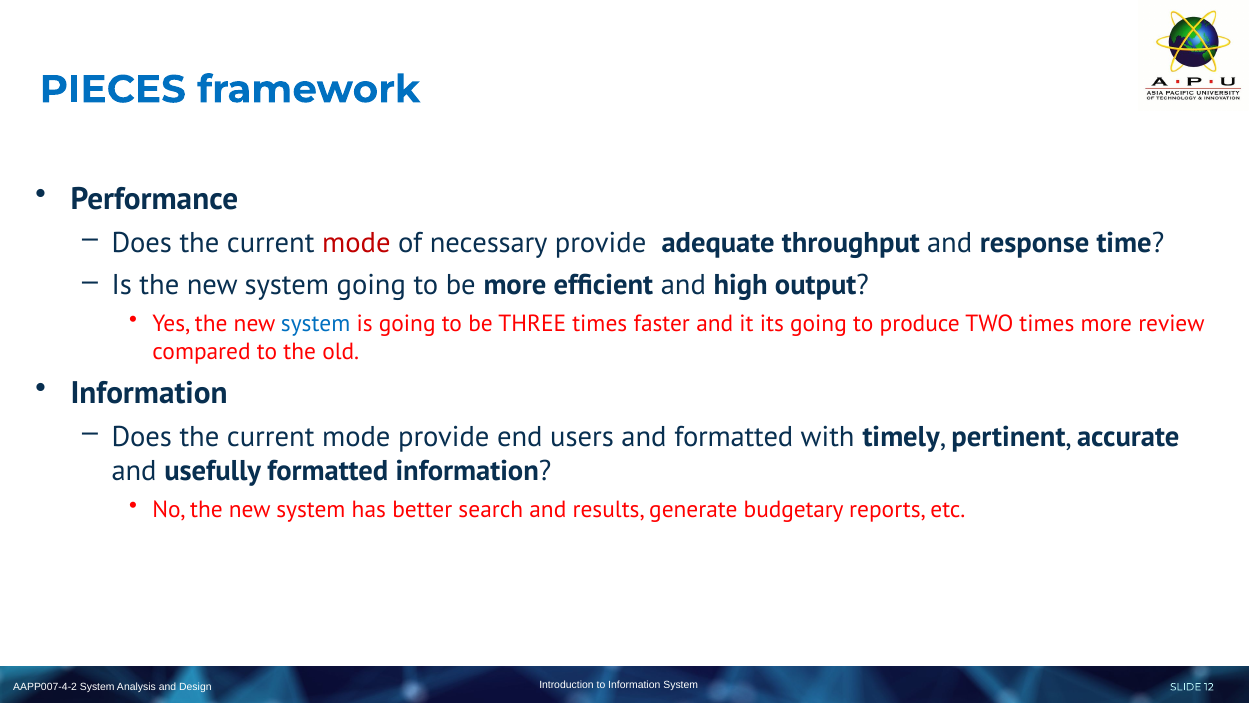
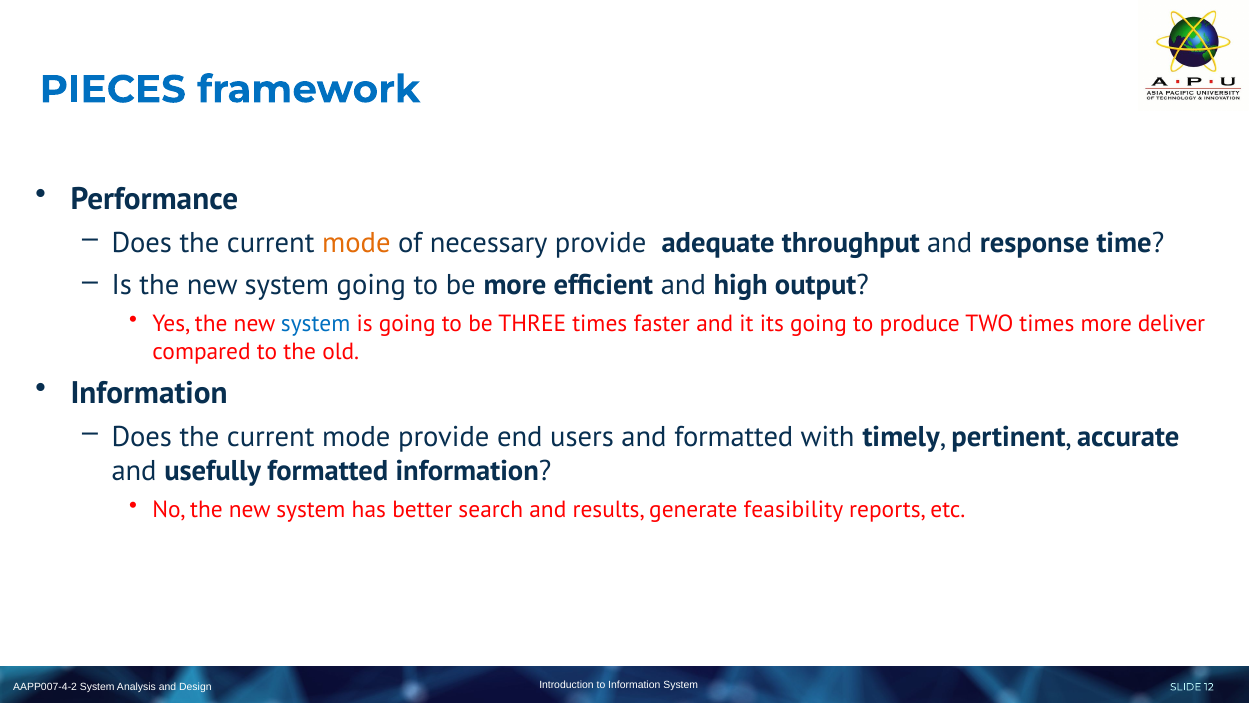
mode colour: red -> orange (356, 243)
review: review -> deliver (1172, 324)
budgetary: budgetary -> feasibility (794, 510)
